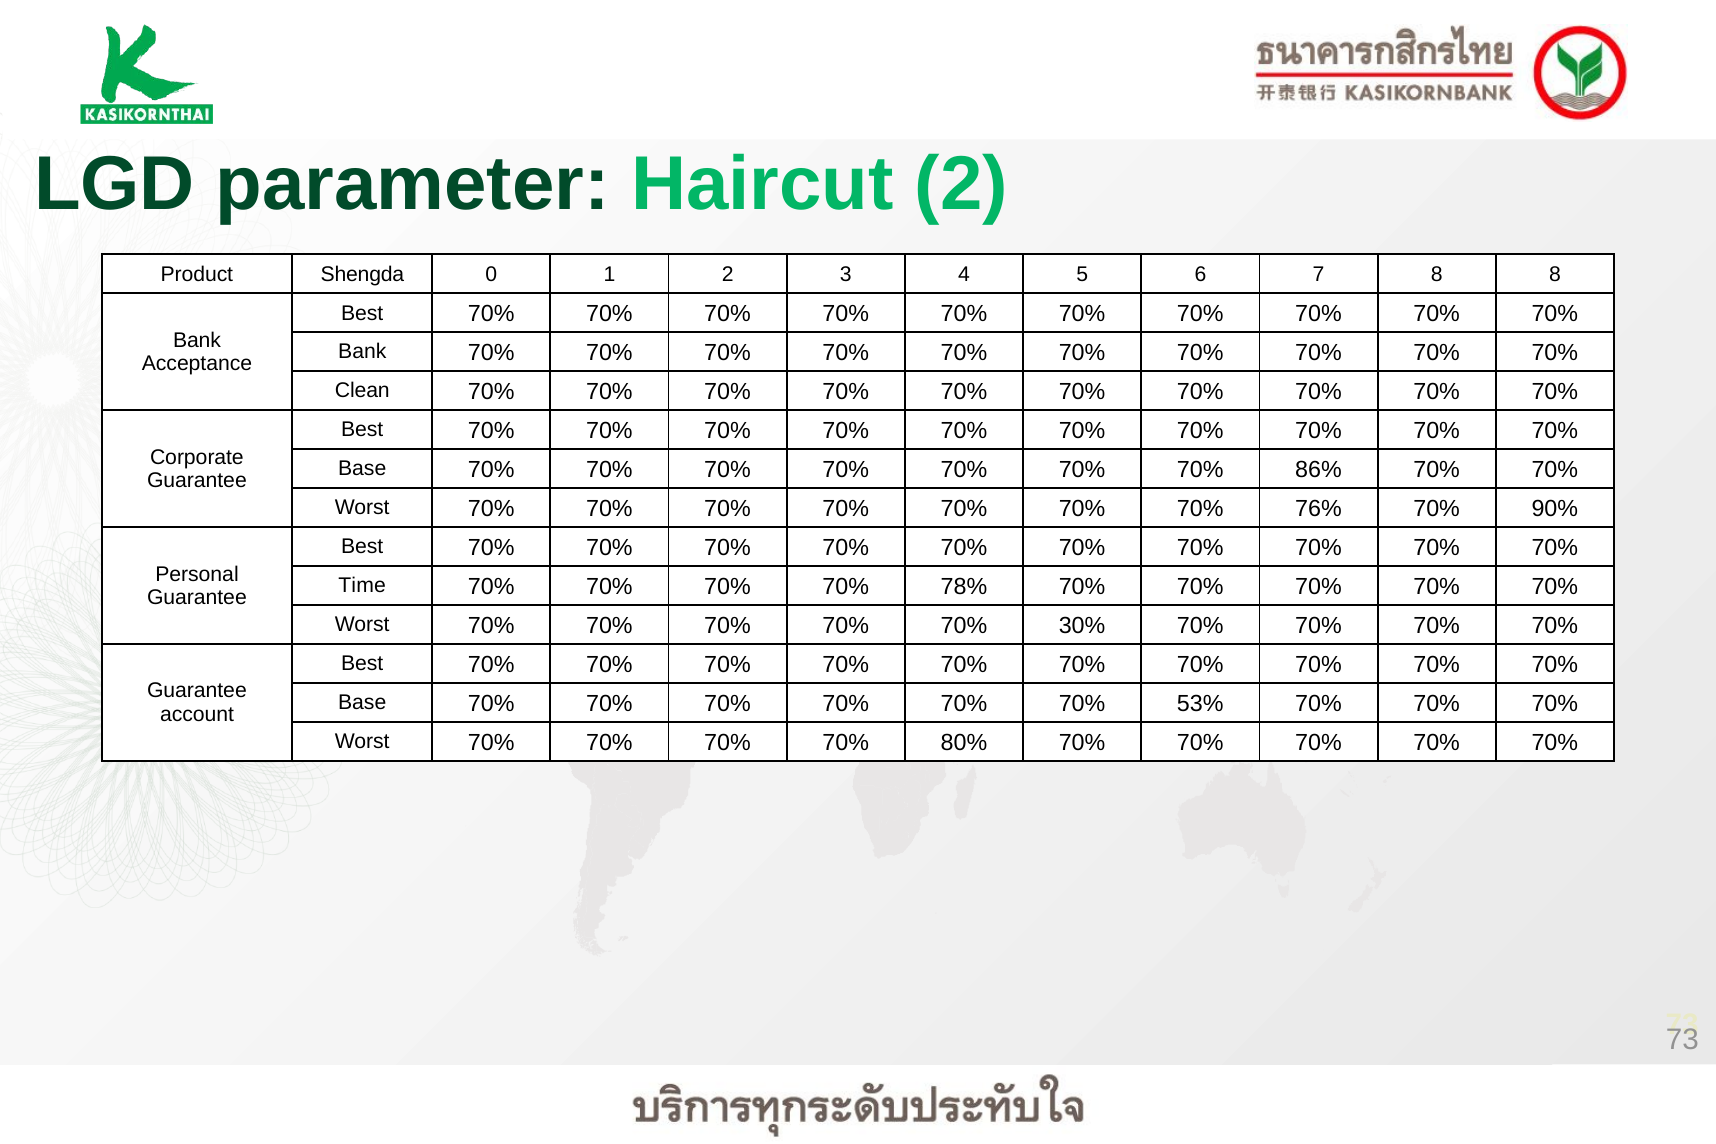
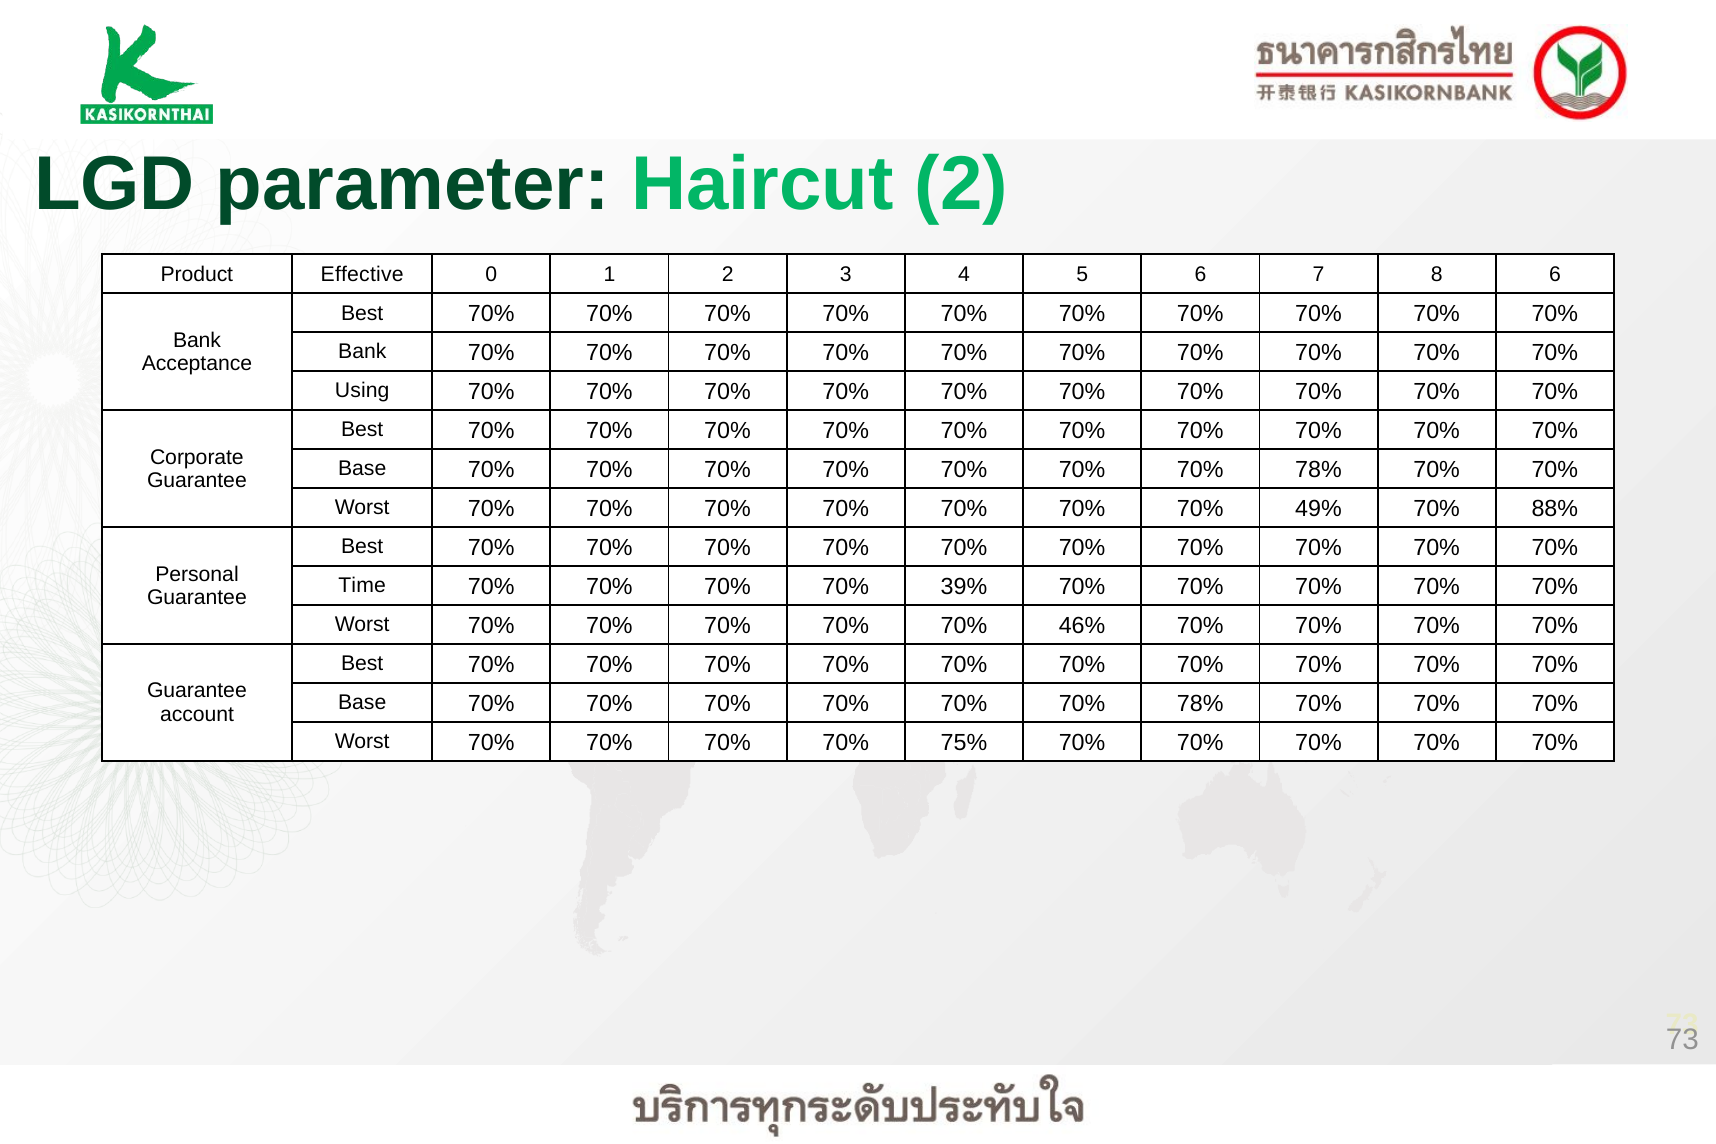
Shengda: Shengda -> Effective (362, 274)
8 8: 8 -> 6 (1555, 274)
Clean: Clean -> Using (362, 391)
86%: 86% -> 78% (1318, 470)
76%: 76% -> 49% (1318, 509)
90%: 90% -> 88% (1555, 509)
78%: 78% -> 39% (964, 587)
30%: 30% -> 46% (1082, 626)
53%: 53% -> 78% (1200, 704)
80%: 80% -> 75% (964, 743)
